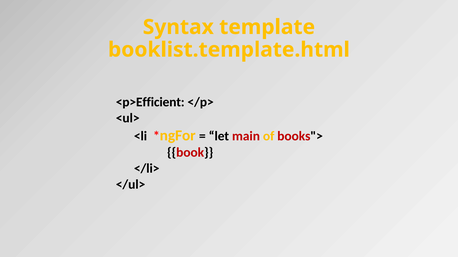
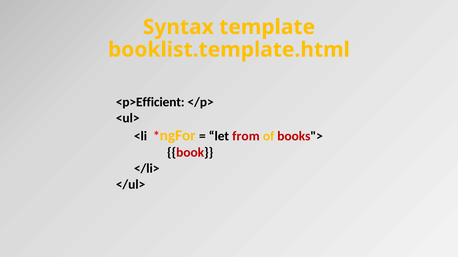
main: main -> from (246, 136)
